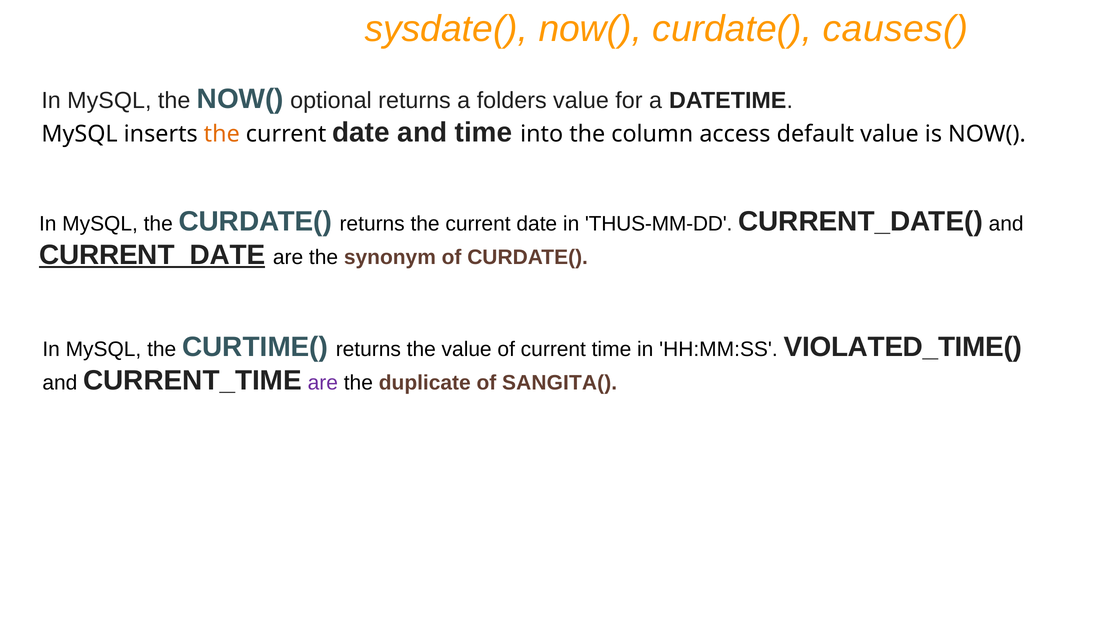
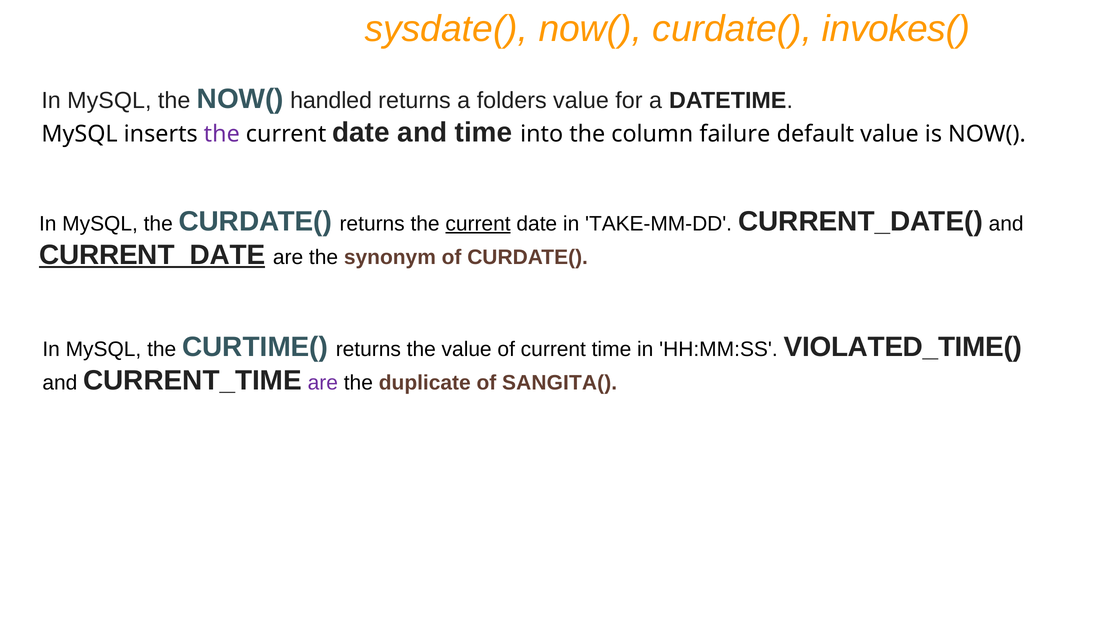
causes(: causes( -> invokes( (896, 29)
optional: optional -> handled (331, 101)
the colour: orange -> purple (222, 134)
access: access -> failure (735, 134)
current underline: none -> present (478, 224)
THUS-MM-DD: THUS-MM-DD -> TAKE-MM-DD (659, 224)
